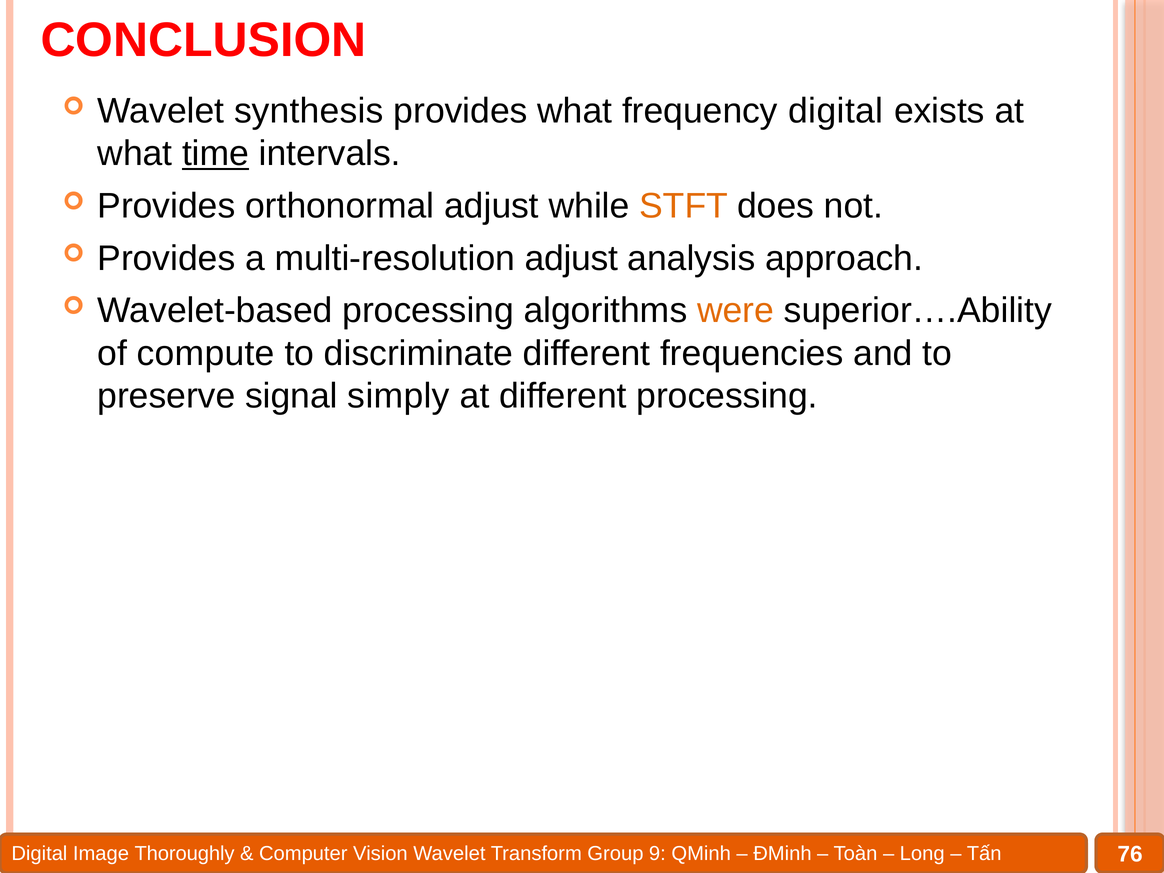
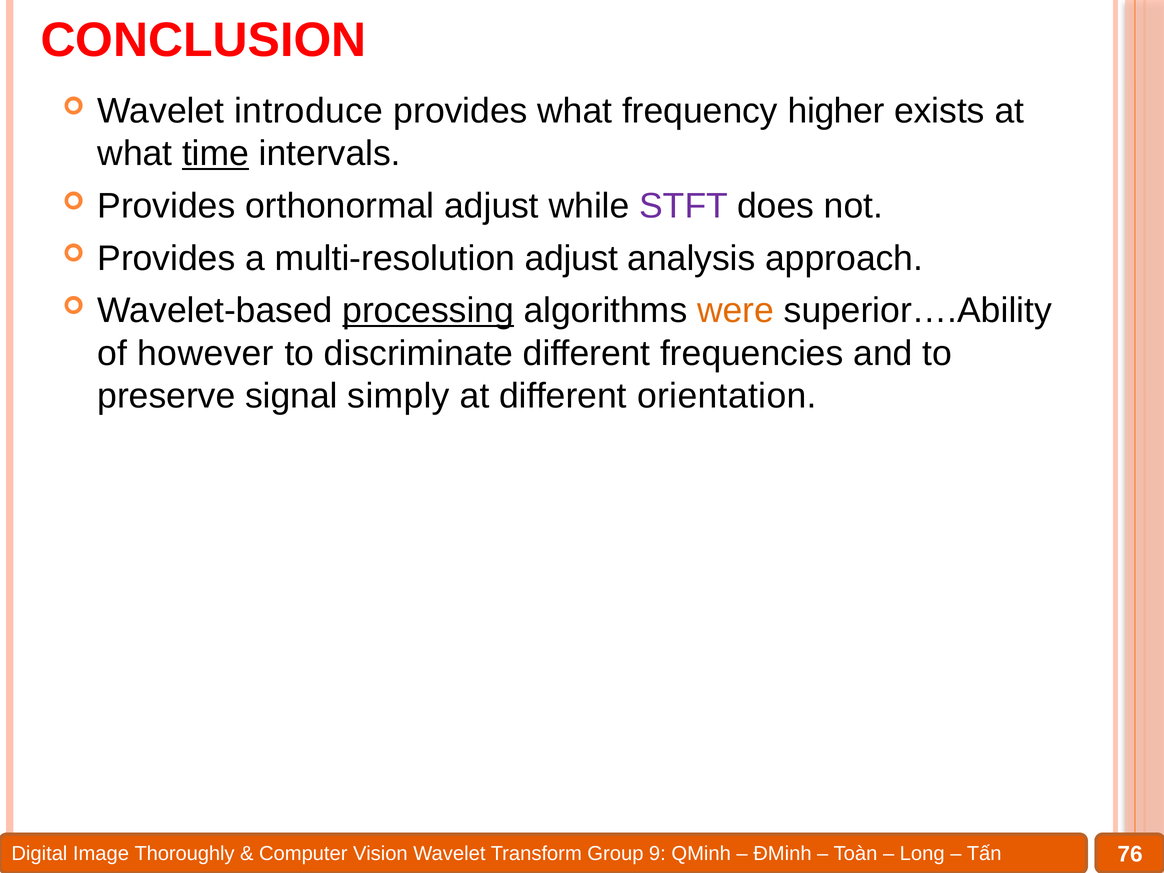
synthesis: synthesis -> introduce (309, 111)
frequency digital: digital -> higher (836, 111)
STFT colour: orange -> purple (684, 206)
processing underline: none -> present (428, 311)
compute: compute -> however (206, 353)
different processing: processing -> orientation (727, 396)
